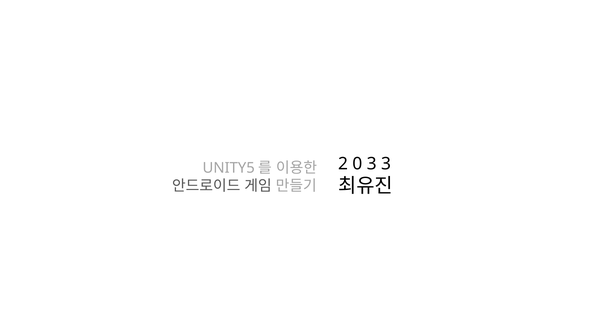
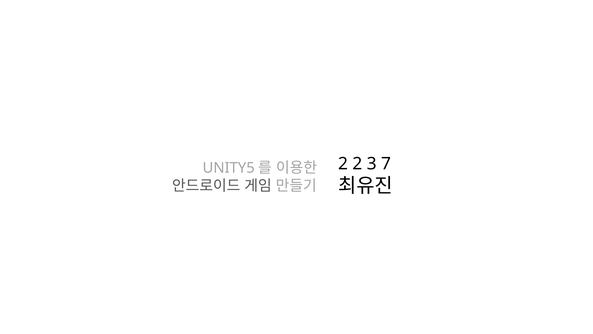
2 0: 0 -> 2 (357, 163)
3 3: 3 -> 7 (386, 163)
